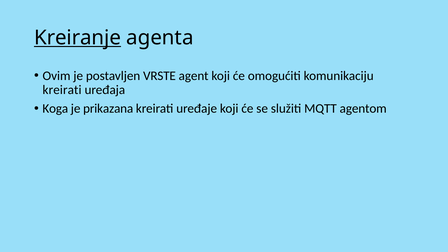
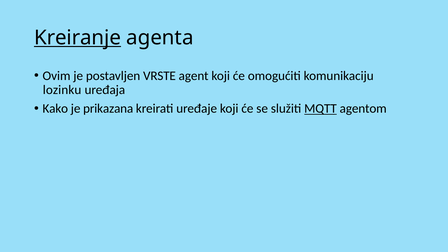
kreirati: kreirati -> lozinku (62, 90)
Koga: Koga -> Kako (55, 109)
MQTT underline: none -> present (320, 109)
